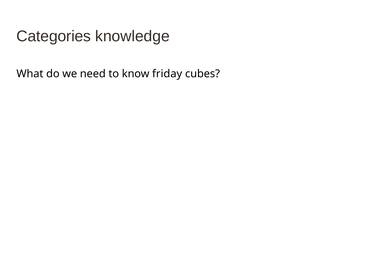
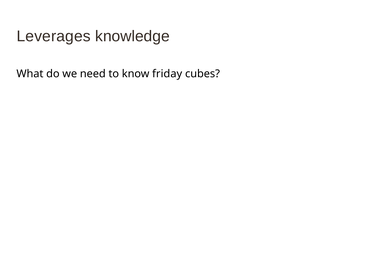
Categories: Categories -> Leverages (54, 36)
